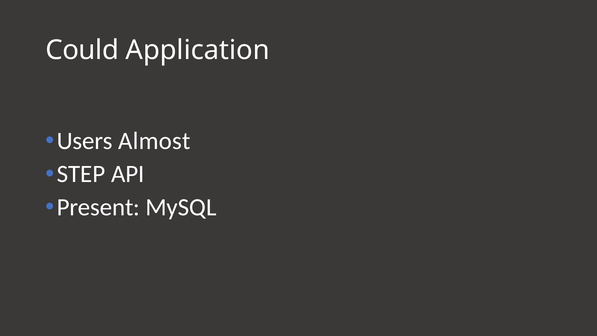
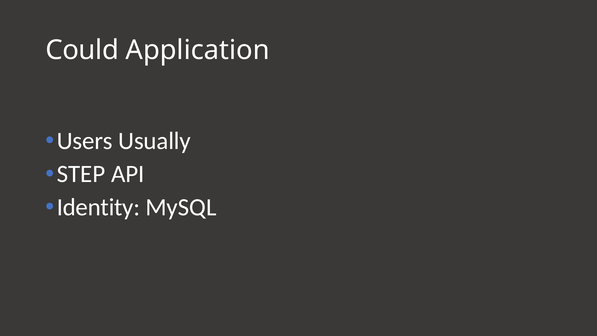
Almost: Almost -> Usually (154, 141)
Present: Present -> Identity (98, 207)
